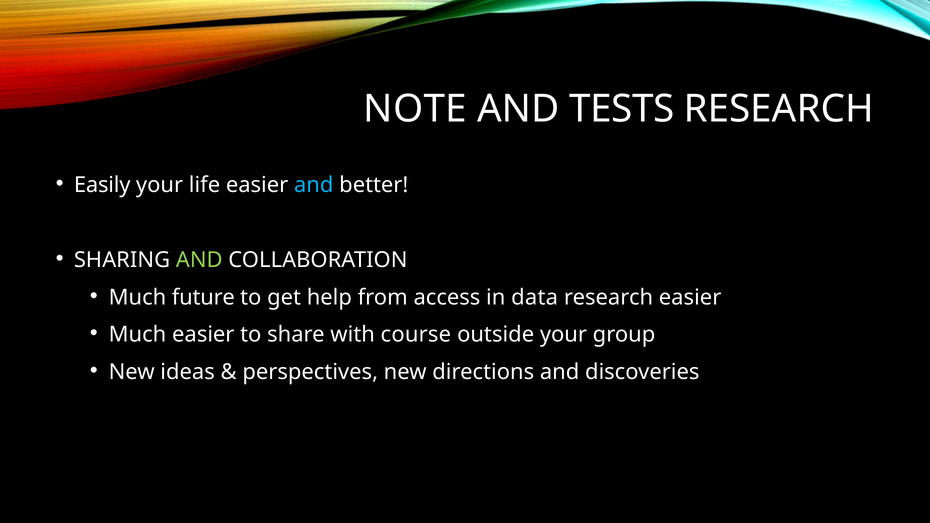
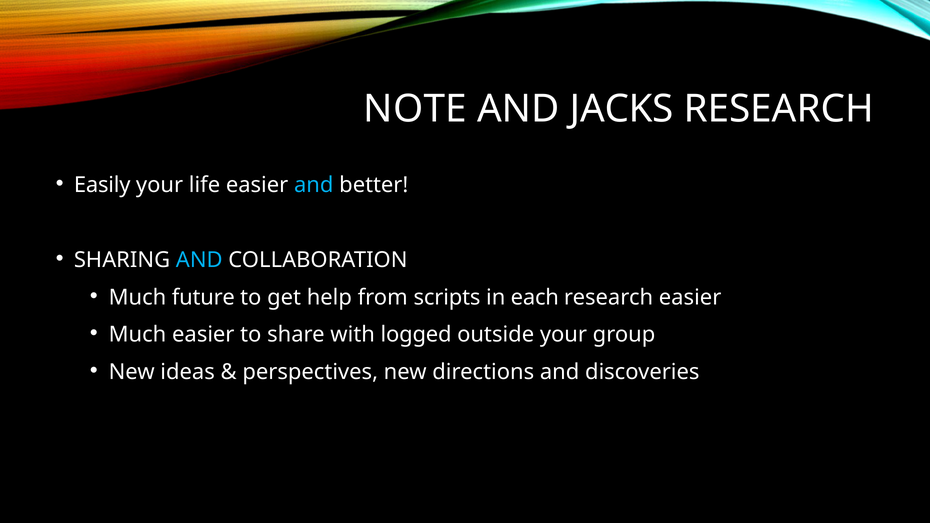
TESTS: TESTS -> JACKS (622, 109)
AND colour: light green -> light blue (199, 260)
access: access -> scripts (447, 297)
data: data -> each (535, 297)
course: course -> logged (416, 335)
